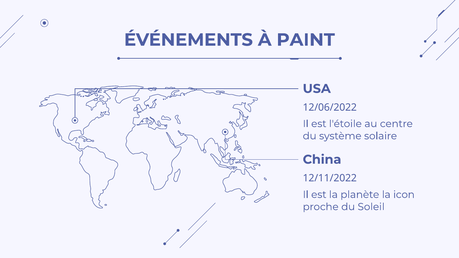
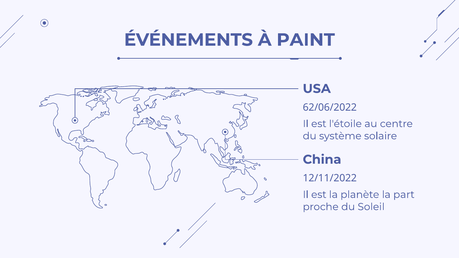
12/06/2022: 12/06/2022 -> 62/06/2022 (330, 108)
icon: icon -> part (404, 195)
